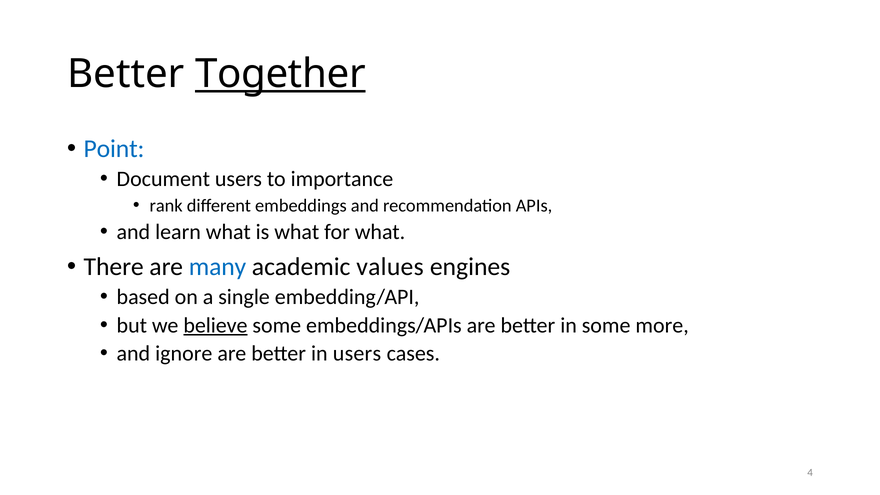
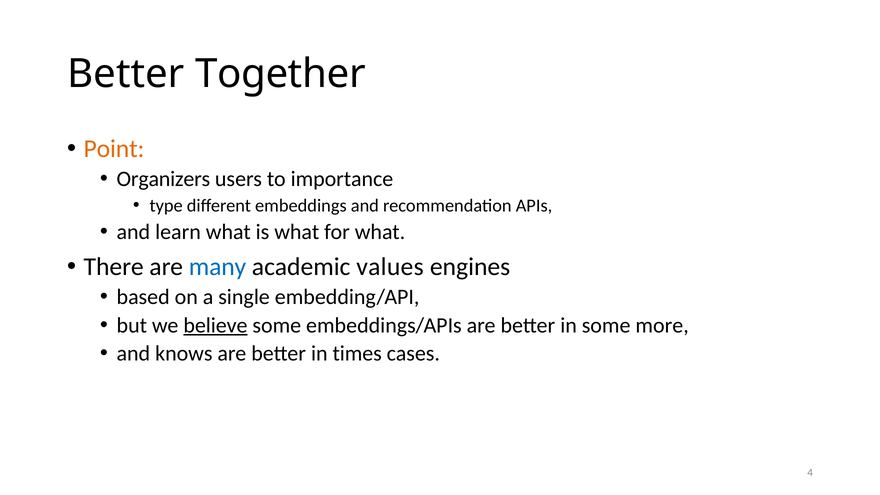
Together underline: present -> none (280, 74)
Point colour: blue -> orange (114, 149)
Document: Document -> Organizers (163, 179)
rank: rank -> type (166, 205)
ignore: ignore -> knows (184, 354)
in users: users -> times (357, 354)
